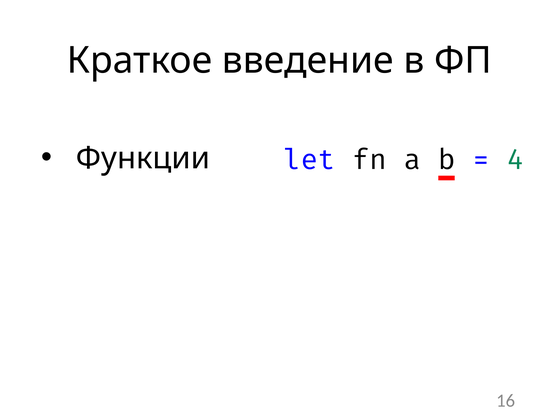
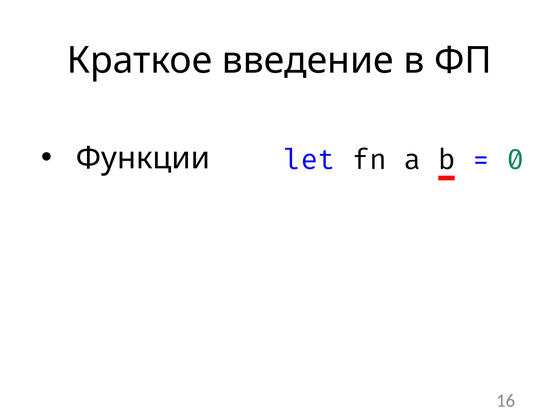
4: 4 -> 0 (515, 160)
